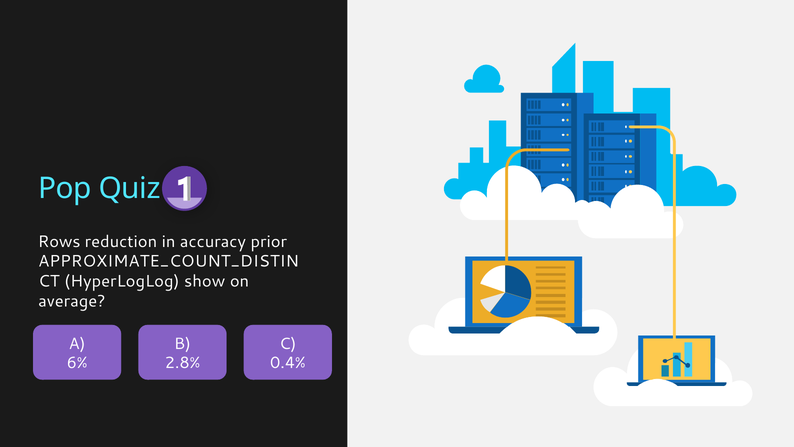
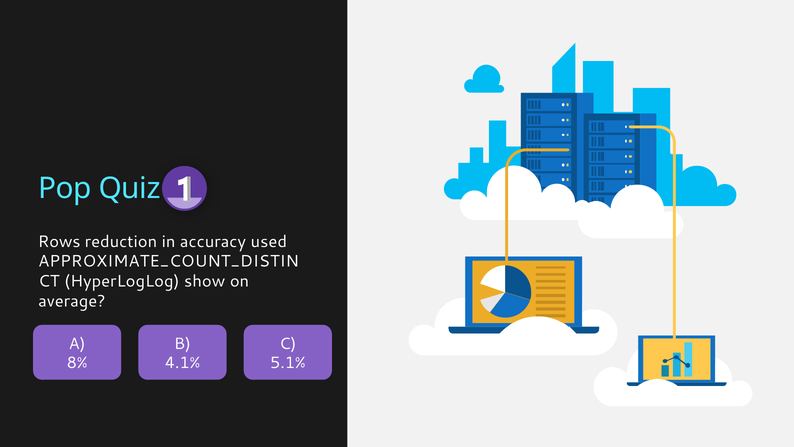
prior: prior -> used (269, 241)
6%: 6% -> 8% (77, 363)
2.8%: 2.8% -> 4.1% (182, 363)
0.4%: 0.4% -> 5.1% (288, 363)
